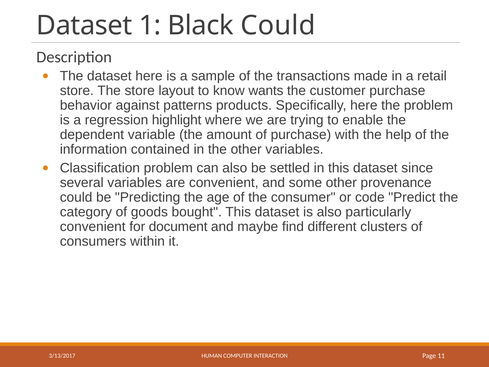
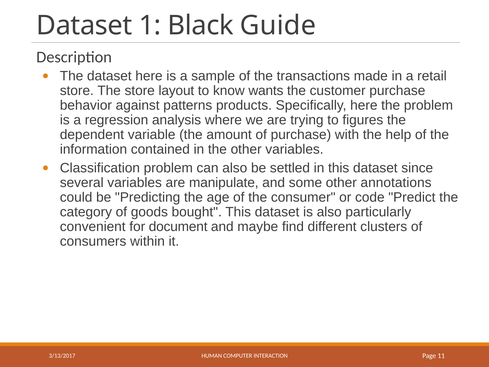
Black Could: Could -> Guide (278, 26)
highlight: highlight -> analysis (177, 120)
enable: enable -> figures (363, 120)
are convenient: convenient -> manipulate (224, 183)
provenance: provenance -> annotations (396, 183)
